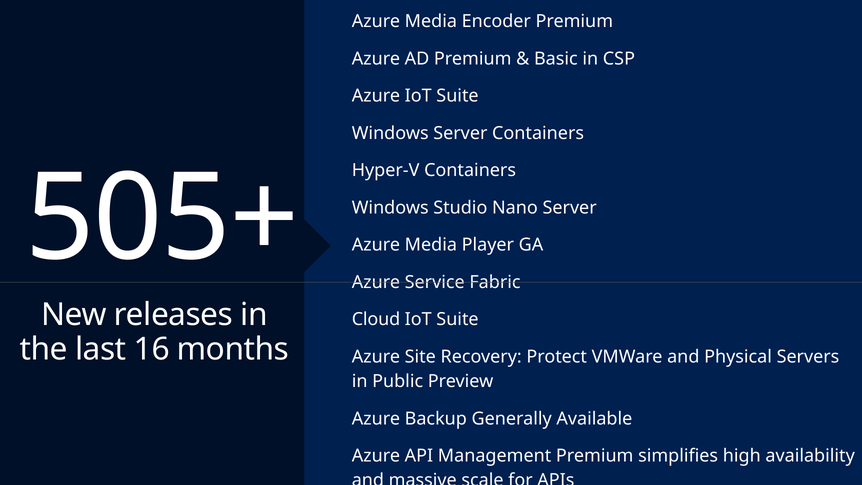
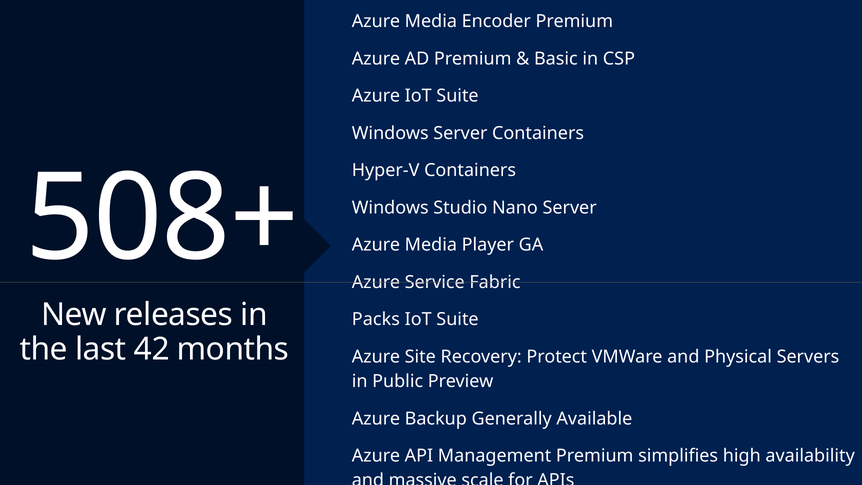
505+: 505+ -> 508+ (162, 218)
Cloud: Cloud -> Packs (376, 319)
16: 16 -> 42 (152, 349)
